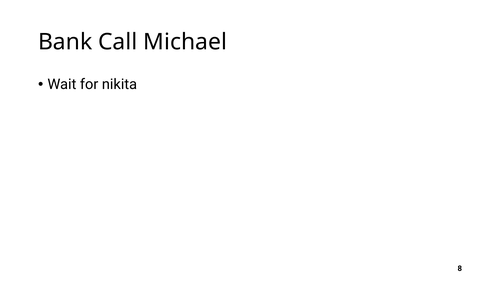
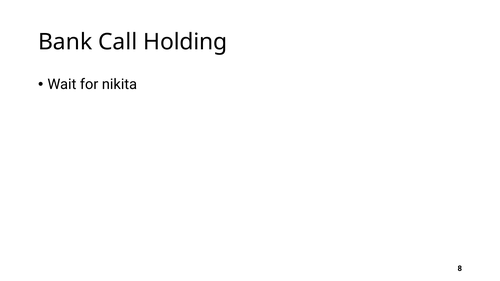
Michael: Michael -> Holding (185, 42)
